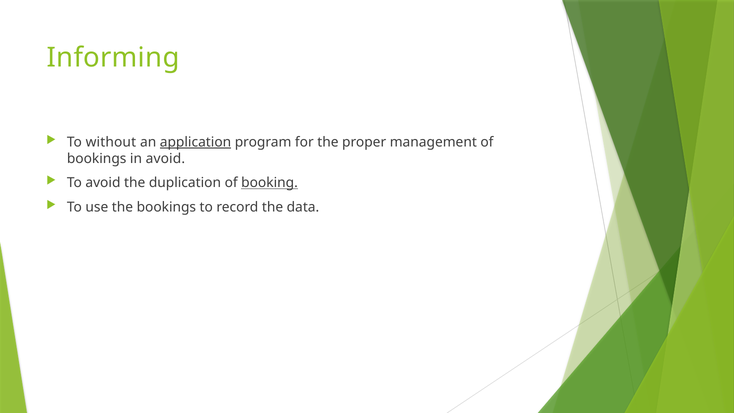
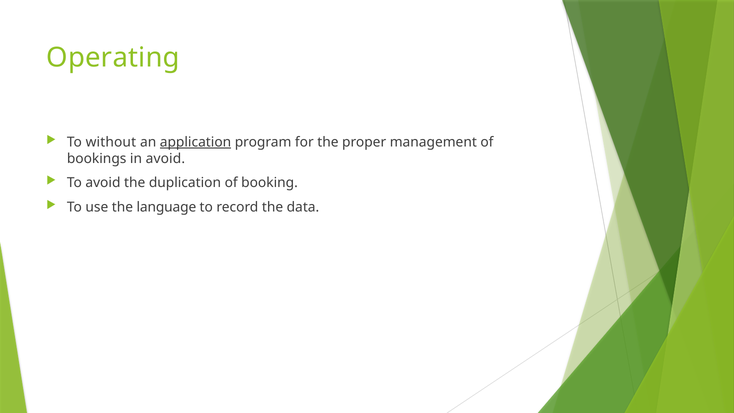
Informing: Informing -> Operating (113, 58)
booking underline: present -> none (270, 183)
the bookings: bookings -> language (166, 207)
